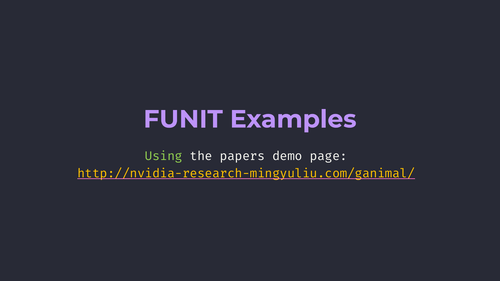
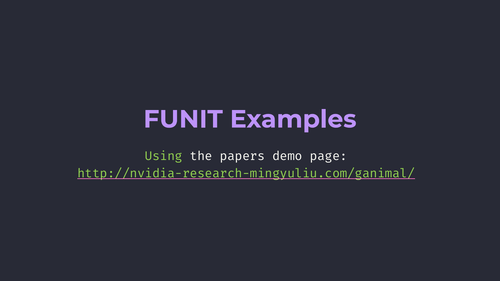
http://nvidia-research-mingyuliu.com/ganimal/ colour: yellow -> light green (246, 174)
